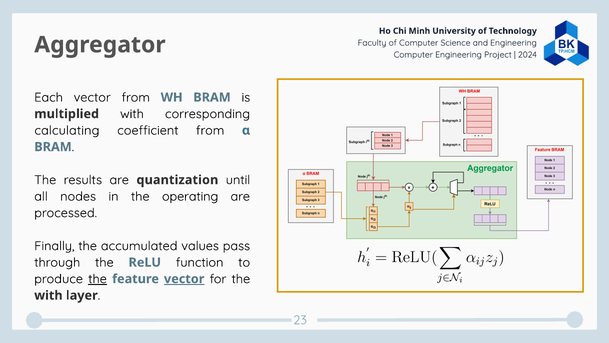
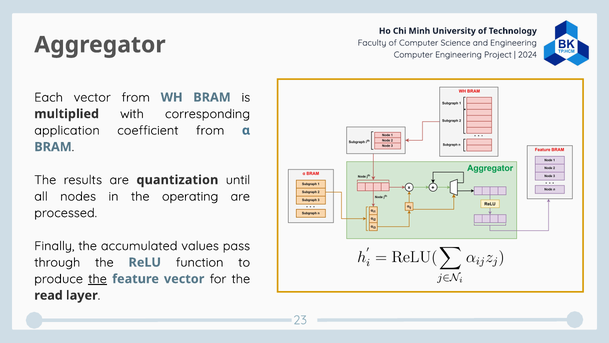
calculating: calculating -> application (67, 130)
vector underline: present -> none (184, 279)
with: with -> read (48, 295)
